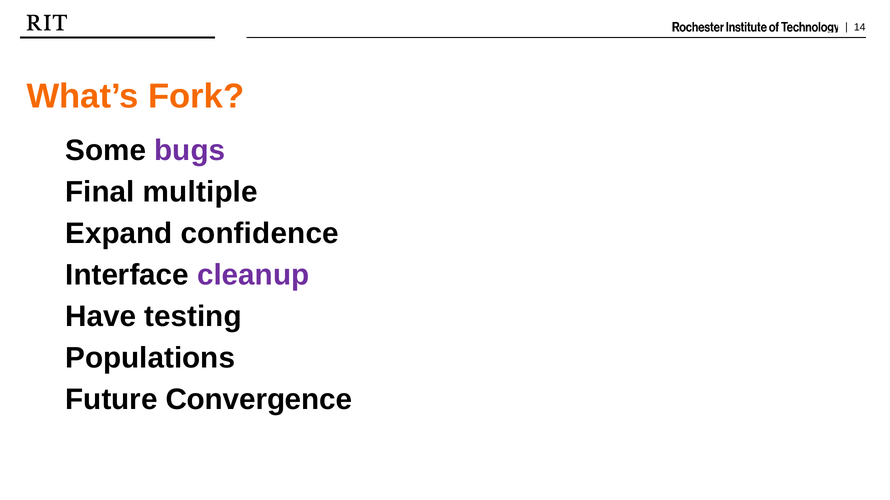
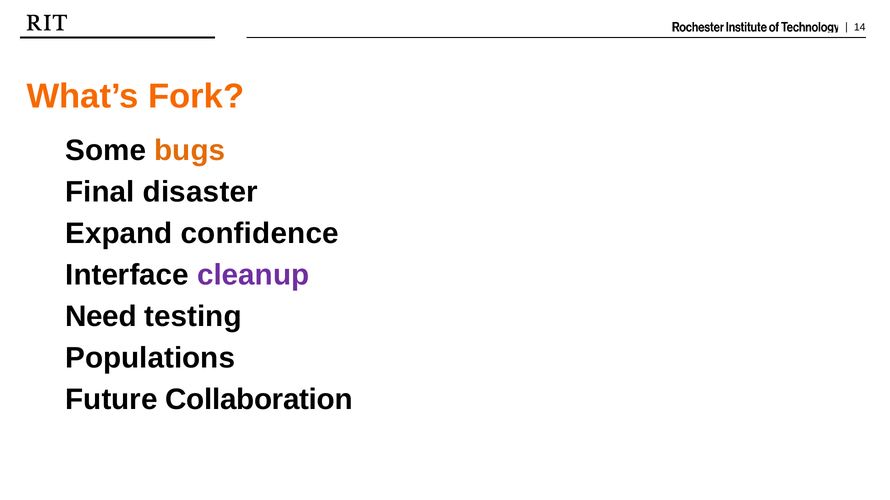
bugs colour: purple -> orange (190, 151)
multiple: multiple -> disaster (200, 192)
Have: Have -> Need (101, 317)
Convergence: Convergence -> Collaboration (259, 400)
